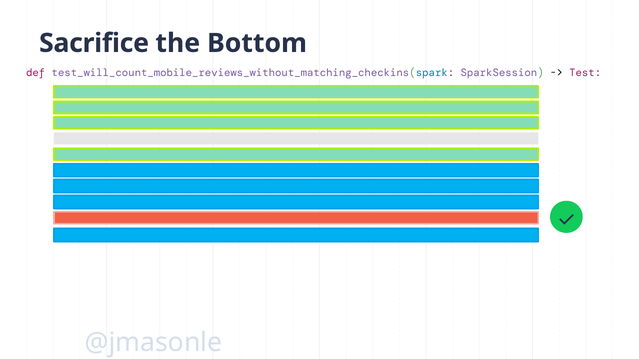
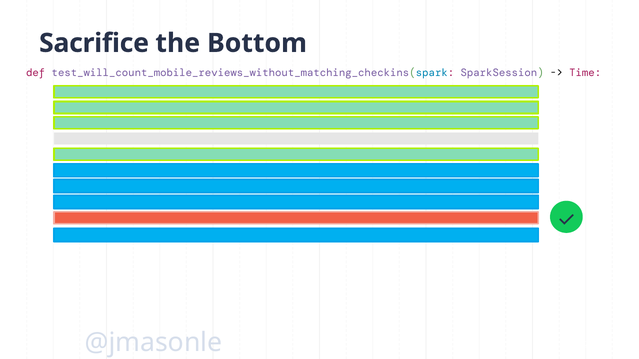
Test: Test -> Time (585, 73)
